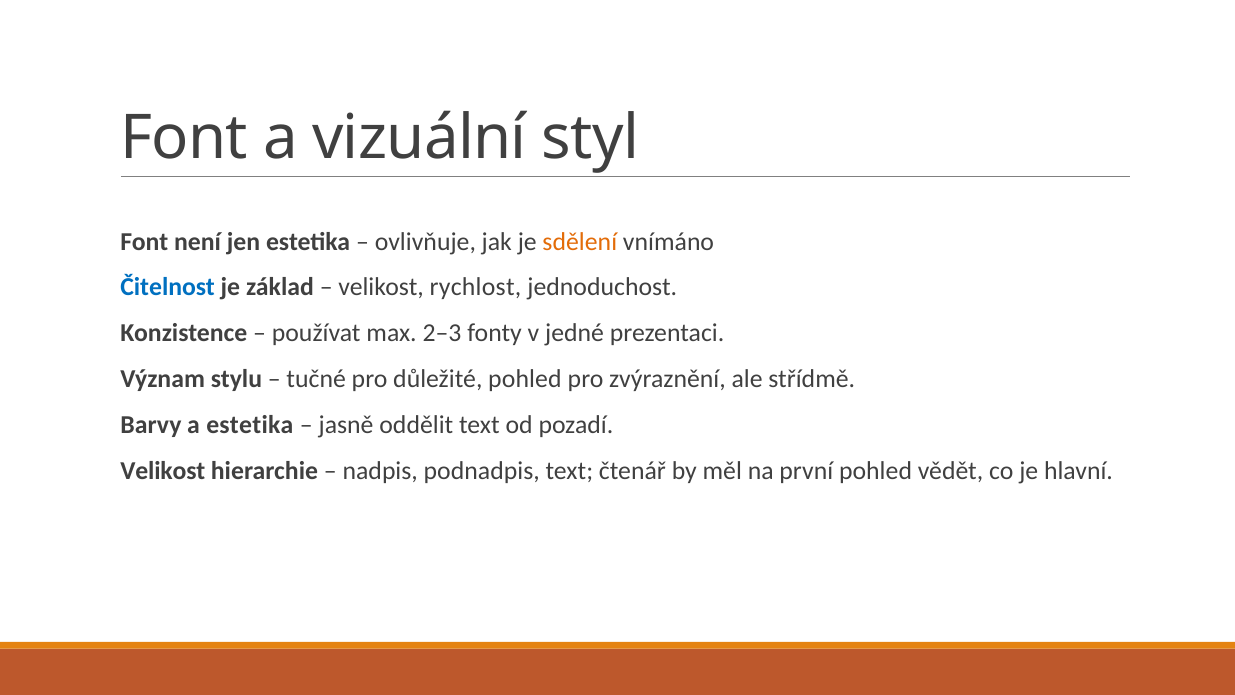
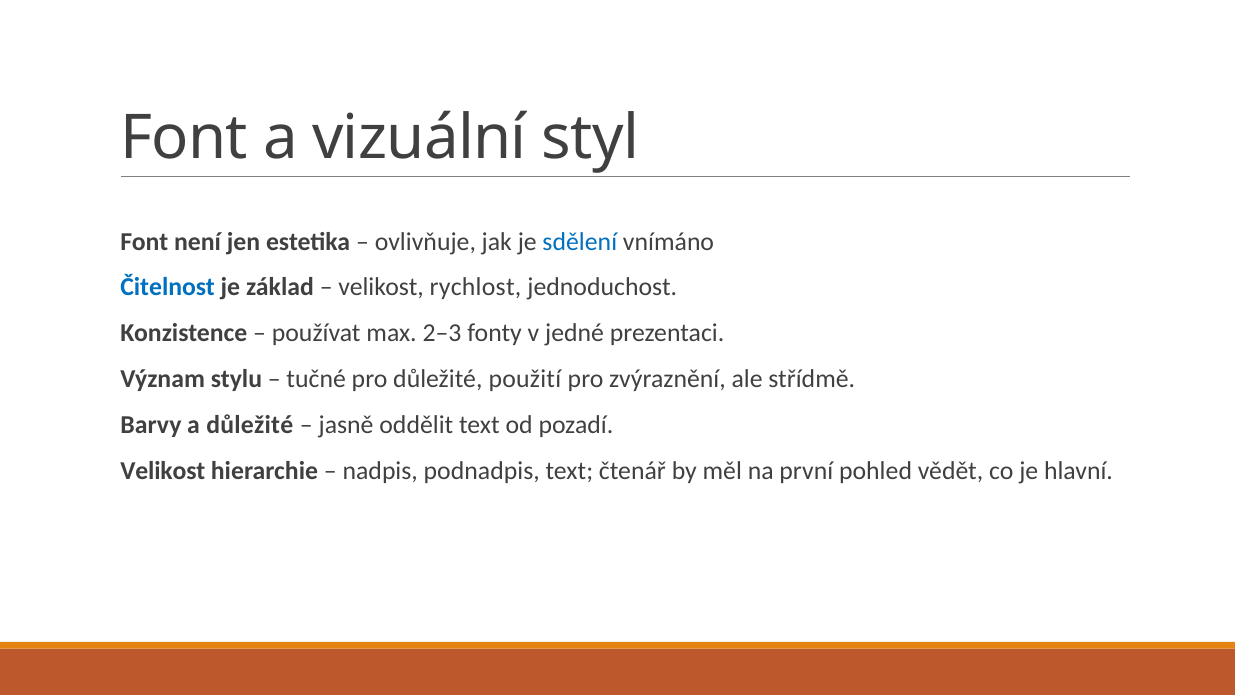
sdělení colour: orange -> blue (580, 241)
důležité pohled: pohled -> použití (525, 379)
a estetika: estetika -> důležité (250, 425)
